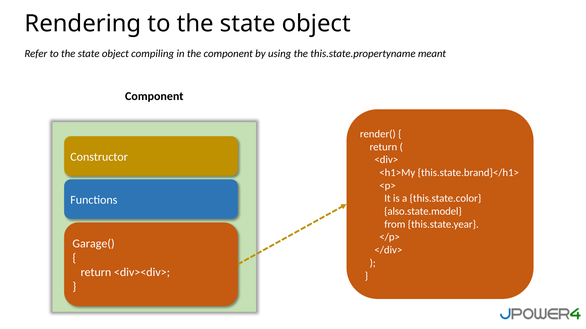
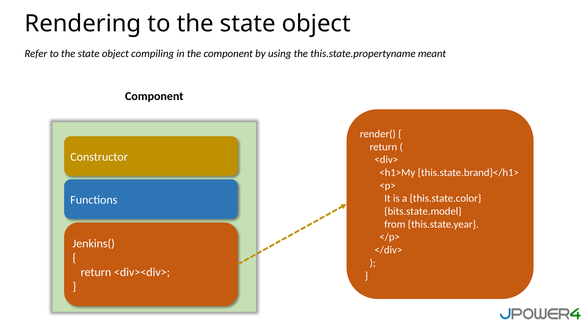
also.state.model: also.state.model -> bits.state.model (423, 212)
Garage(: Garage( -> Jenkins( (94, 244)
